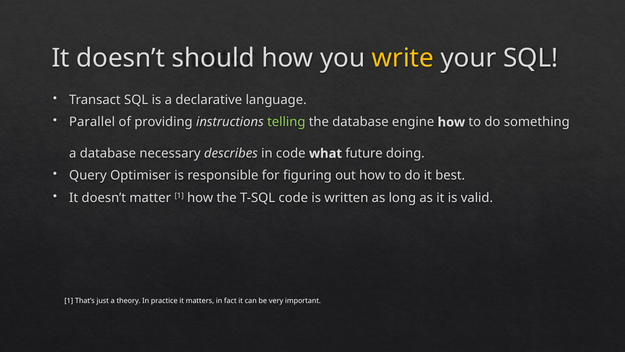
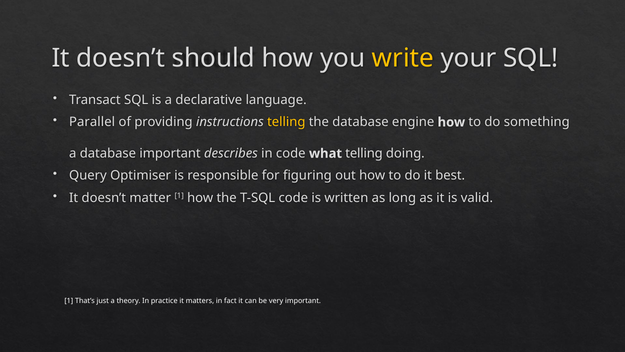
telling colour: light green -> yellow (286, 122)
database necessary: necessary -> important (170, 153)
what future: future -> telling (364, 153)
